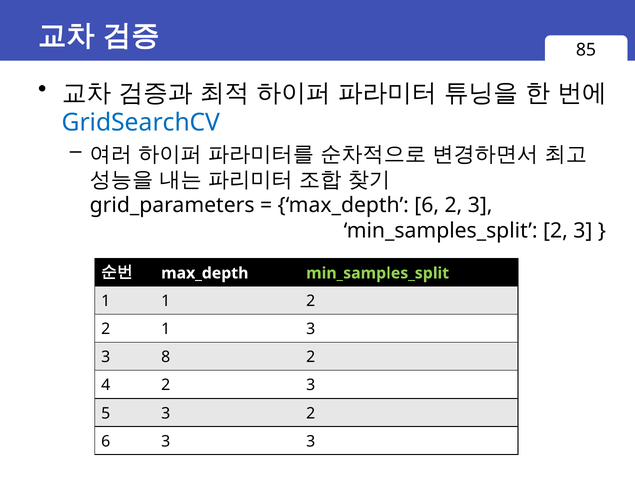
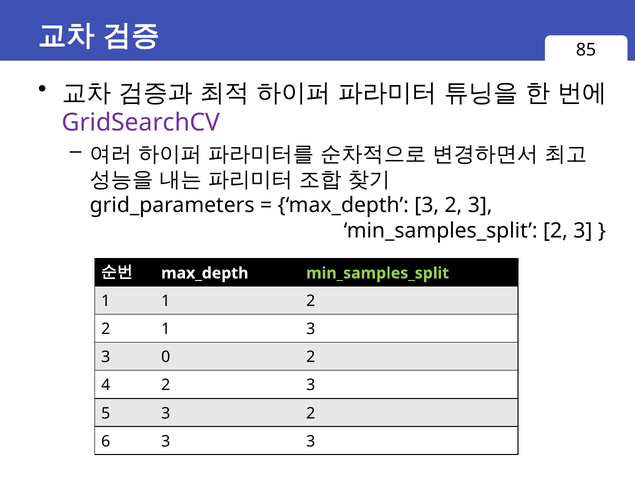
GridSearchCV colour: blue -> purple (141, 122)
max_depth 6: 6 -> 3 (427, 205)
8: 8 -> 0 (166, 357)
